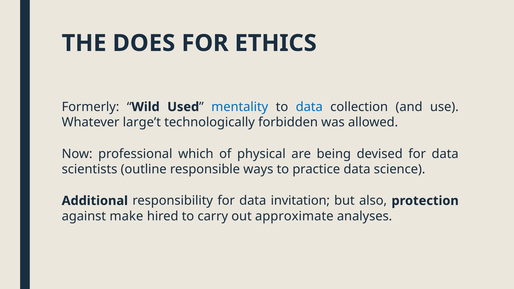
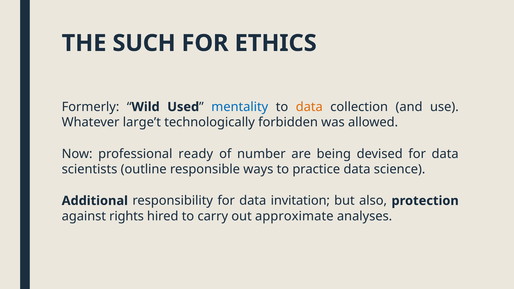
DOES: DOES -> SUCH (144, 43)
data colour: blue -> orange (309, 107)
which: which -> ready (196, 154)
physical: physical -> number (261, 154)
make: make -> rights (127, 216)
